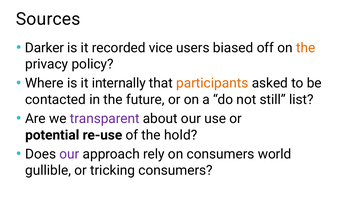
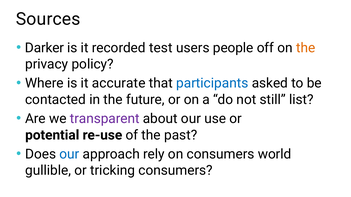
vice: vice -> test (161, 48)
biased: biased -> people (233, 48)
internally: internally -> accurate (119, 83)
participants colour: orange -> blue (212, 83)
hold: hold -> past (181, 135)
our colour: purple -> blue (69, 154)
